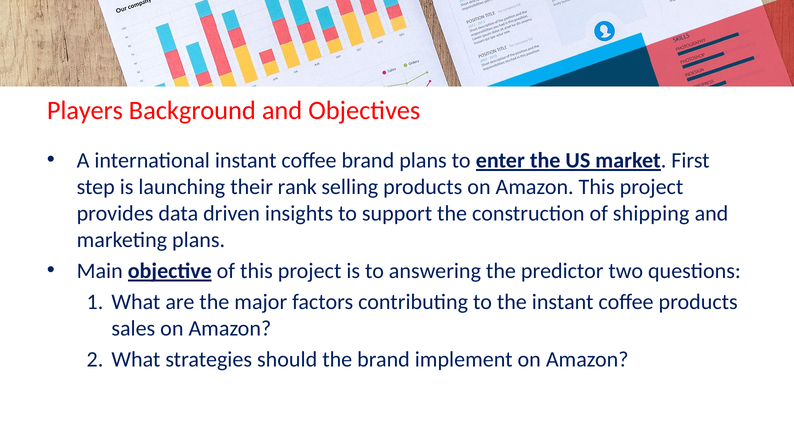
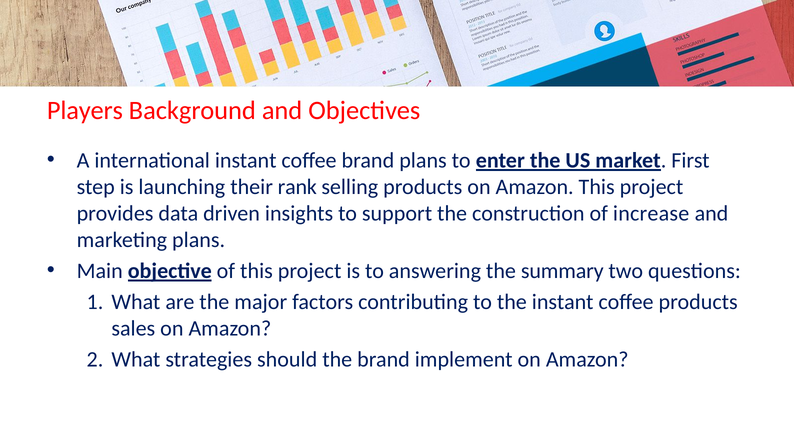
shipping: shipping -> increase (651, 213)
predictor: predictor -> summary (562, 271)
